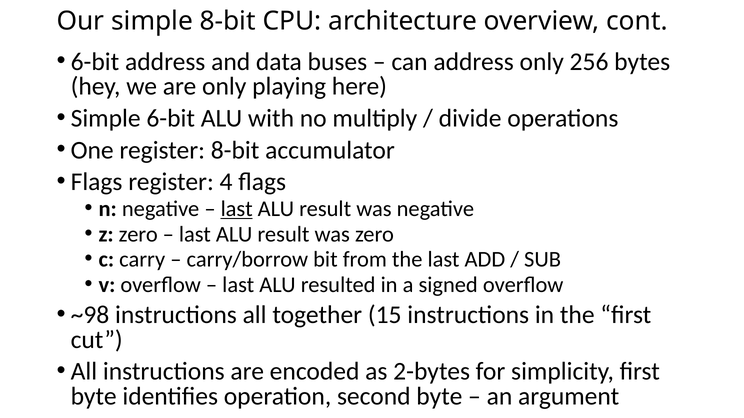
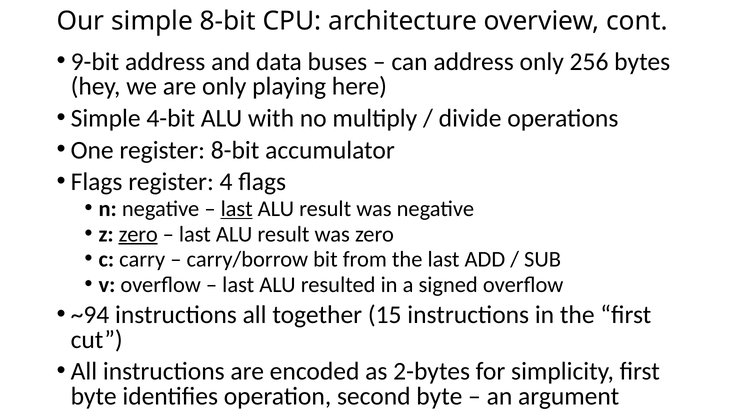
6-bit: 6-bit -> 9-bit (95, 62)
Simple 6-bit: 6-bit -> 4-bit (171, 118)
zero underline: none -> present (138, 234)
~98: ~98 -> ~94 (90, 315)
